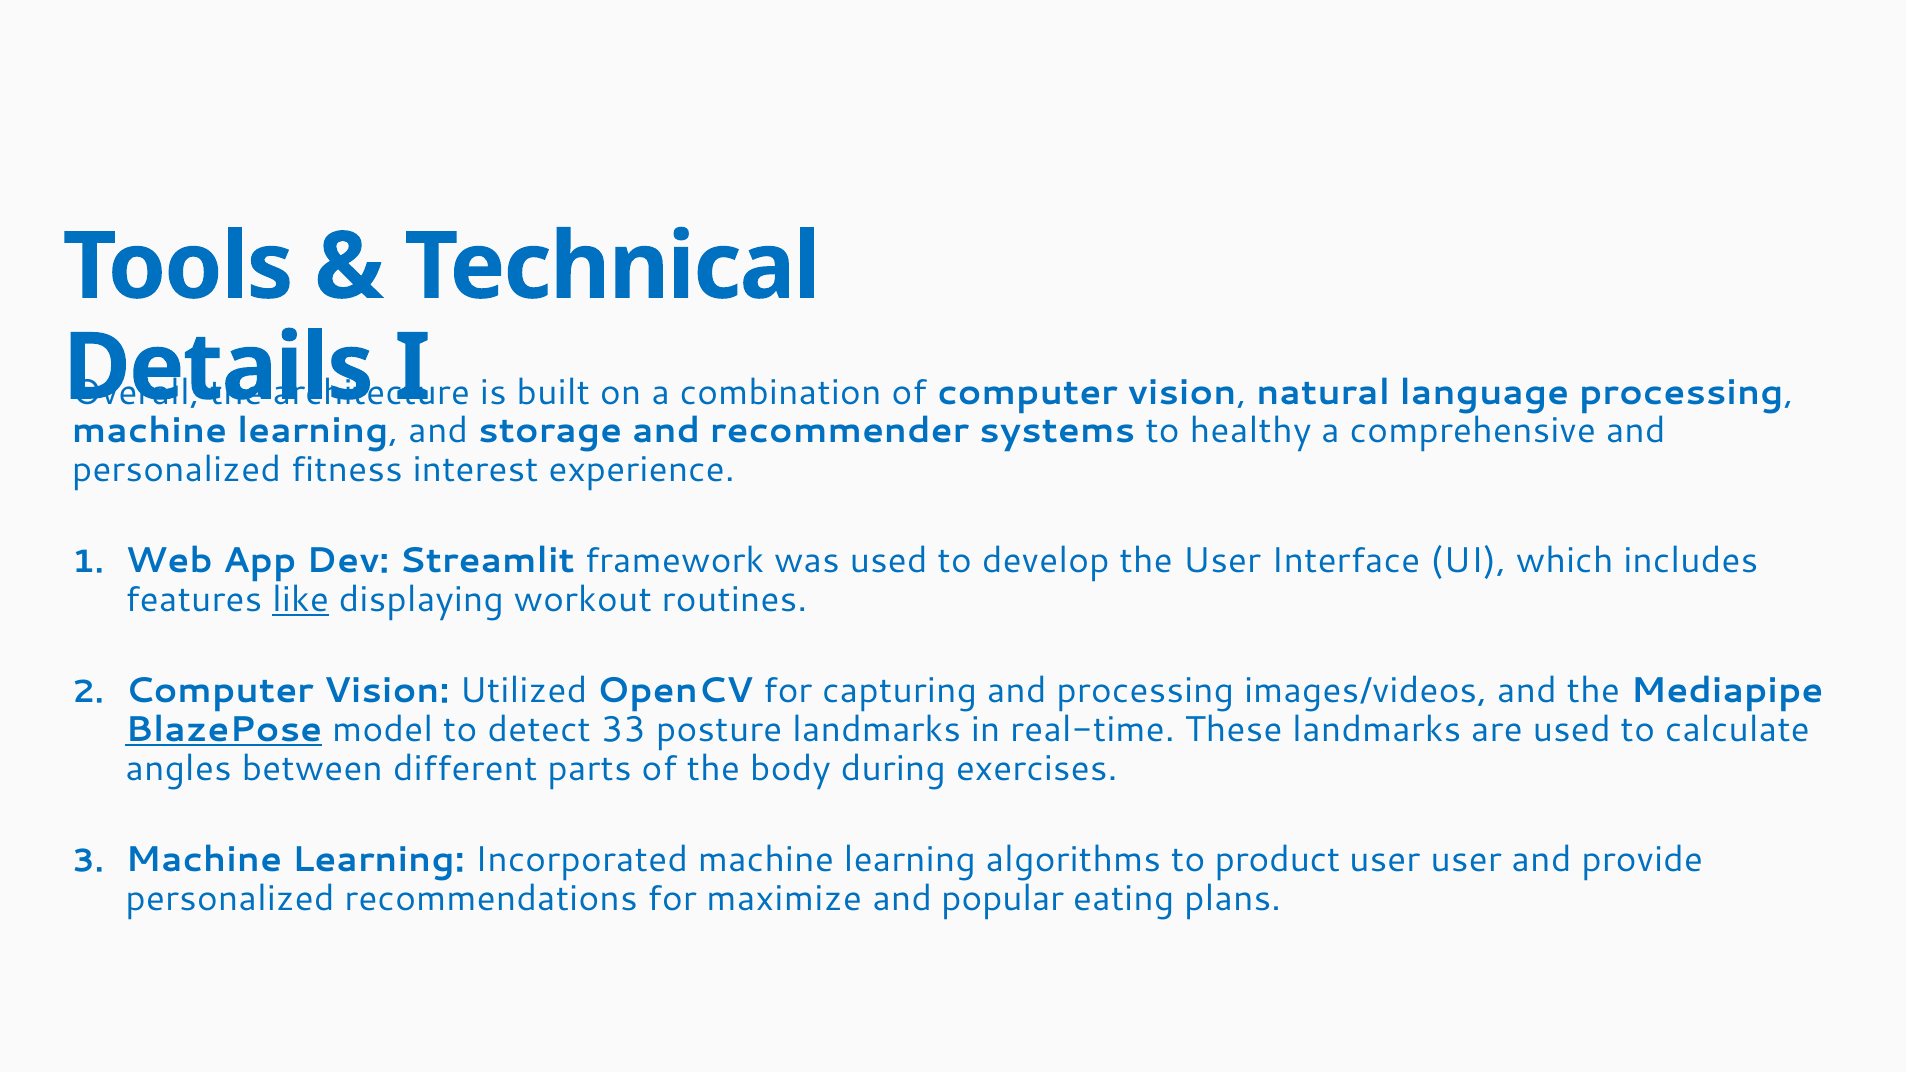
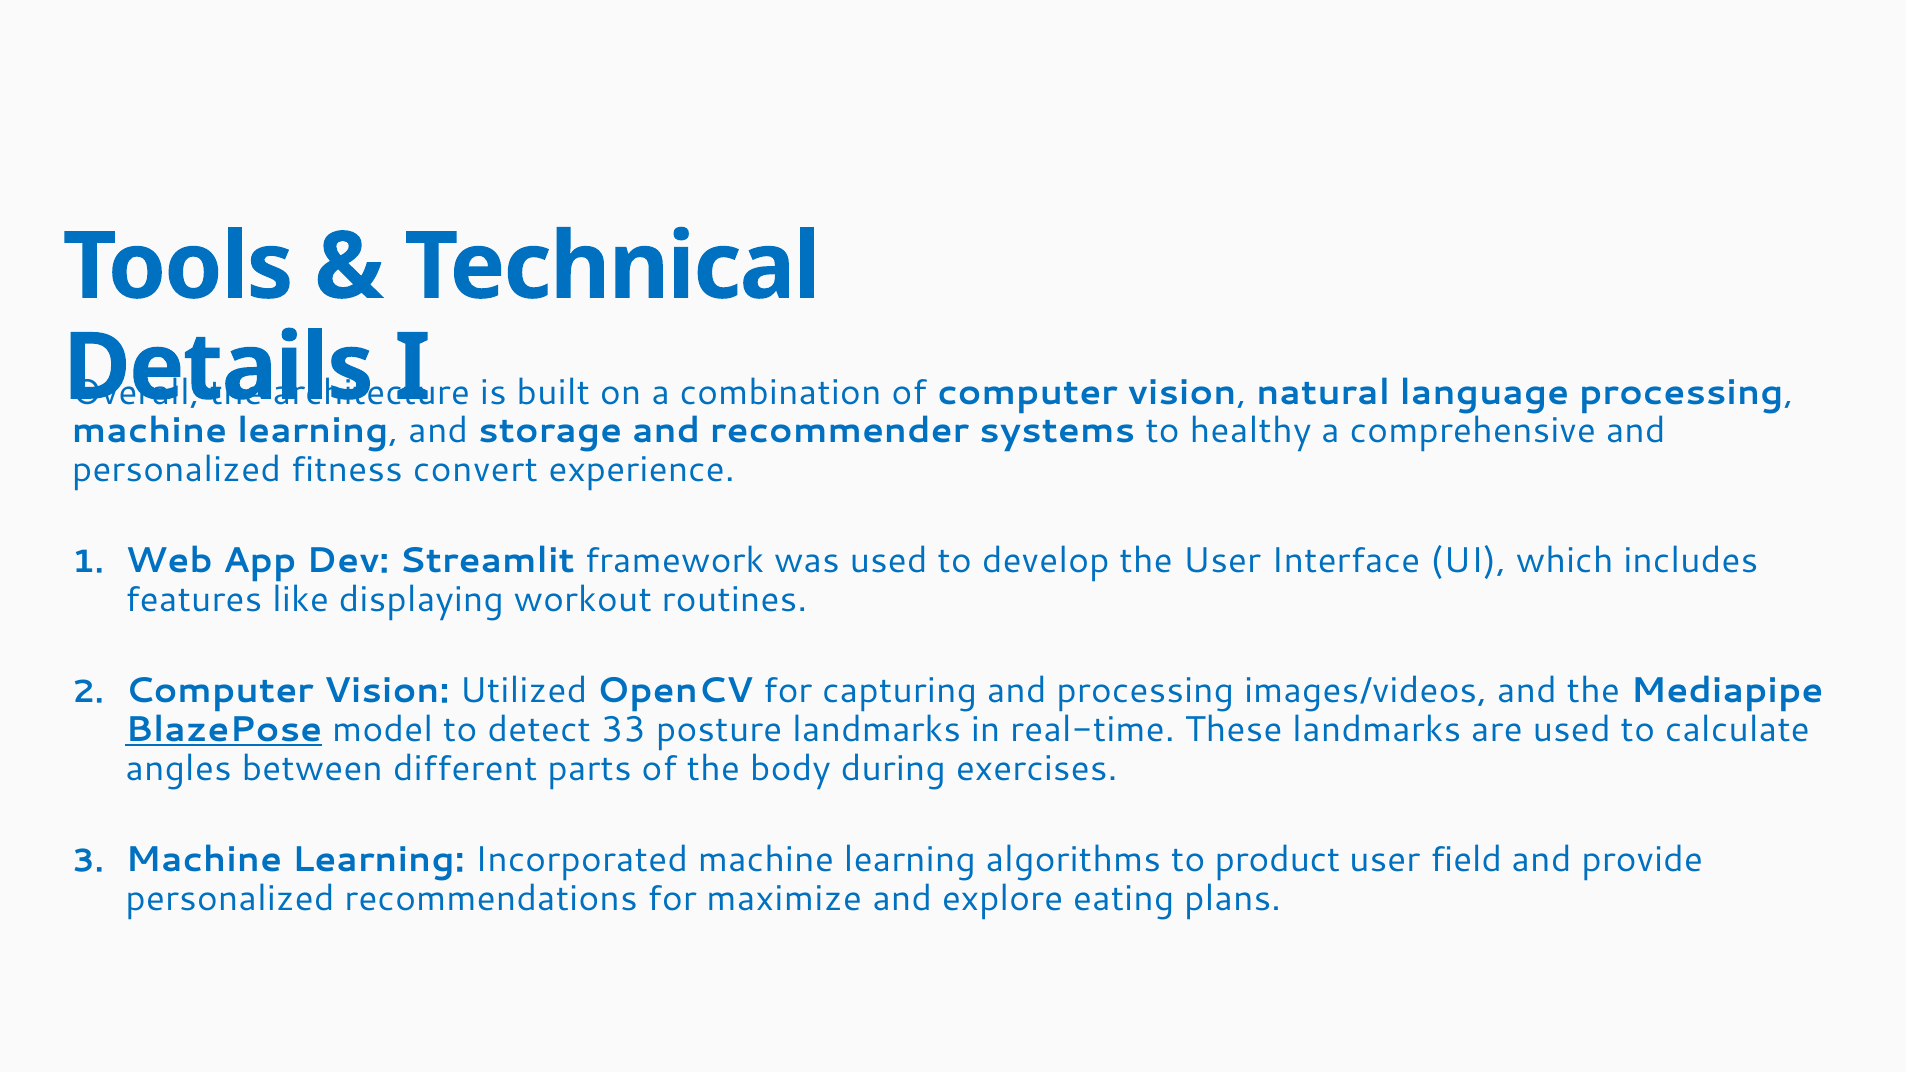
interest: interest -> convert (475, 470)
like underline: present -> none (301, 600)
user user: user -> field (1466, 860)
popular: popular -> explore (1003, 898)
